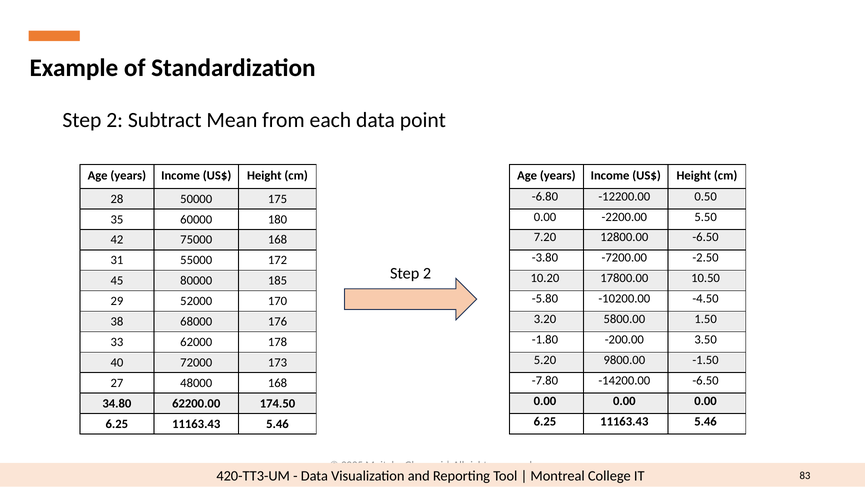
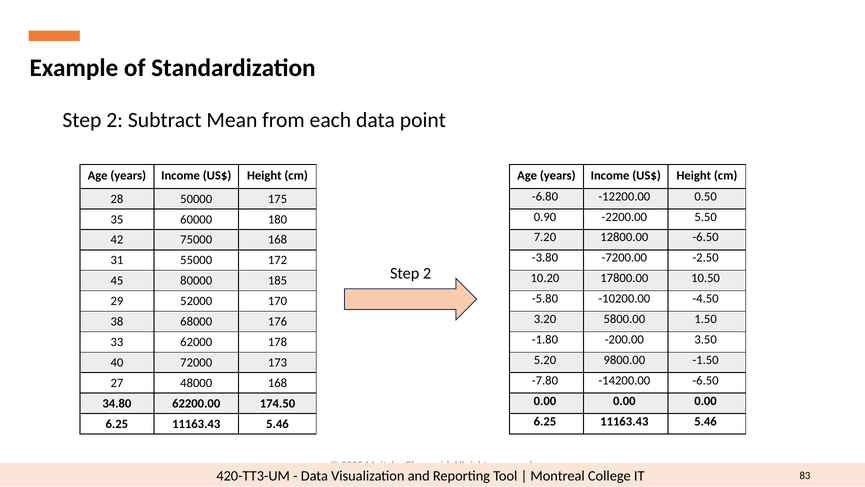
0.00: 0.00 -> 0.90 (545, 217)
